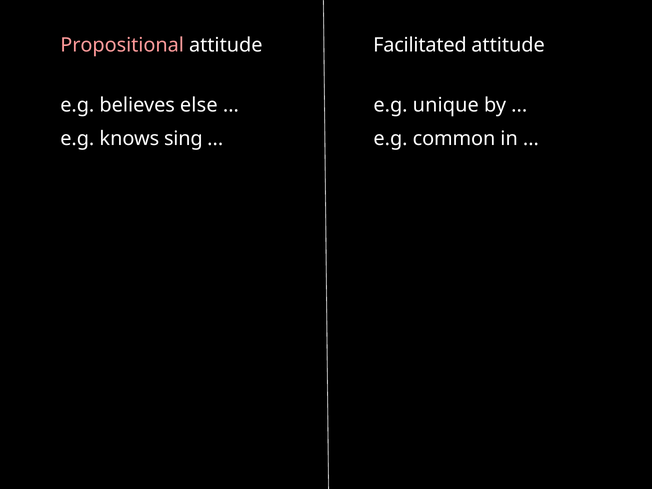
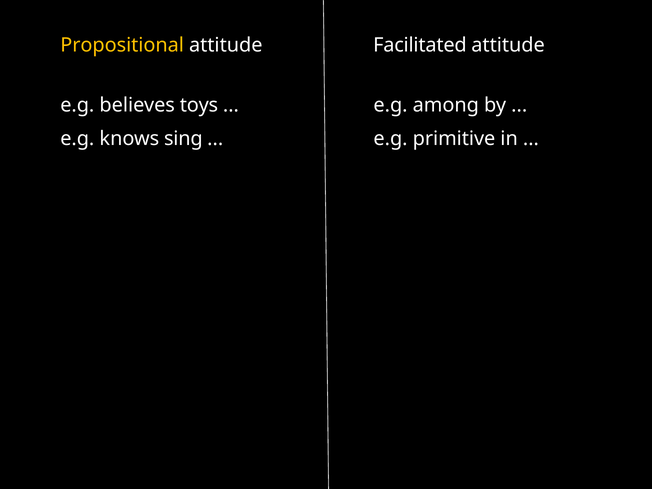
Propositional colour: pink -> yellow (122, 45)
else: else -> toys (199, 105)
unique: unique -> among (446, 105)
common: common -> primitive (454, 139)
